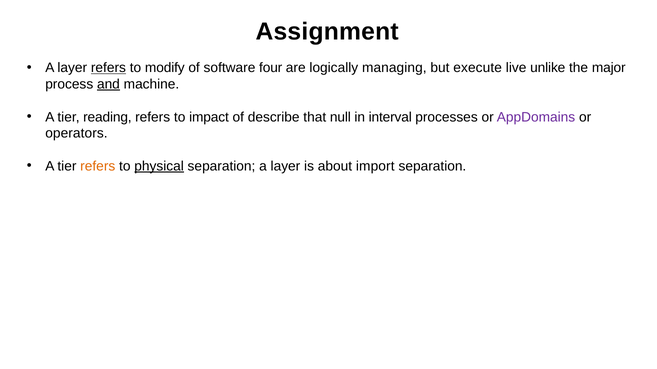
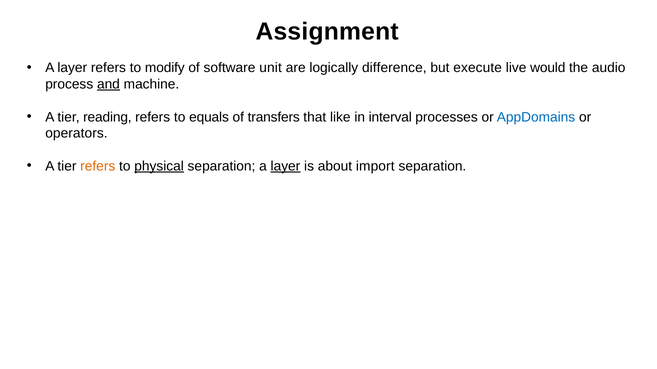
refers underline: present -> none (108, 68)
four: four -> unit (271, 68)
managing: managing -> difference (394, 68)
unlike: unlike -> would (548, 68)
major: major -> audio (609, 68)
impact: impact -> equals (209, 117)
describe: describe -> transfers (274, 117)
null: null -> like (340, 117)
AppDomains colour: purple -> blue (536, 117)
layer underline: none -> present (285, 167)
